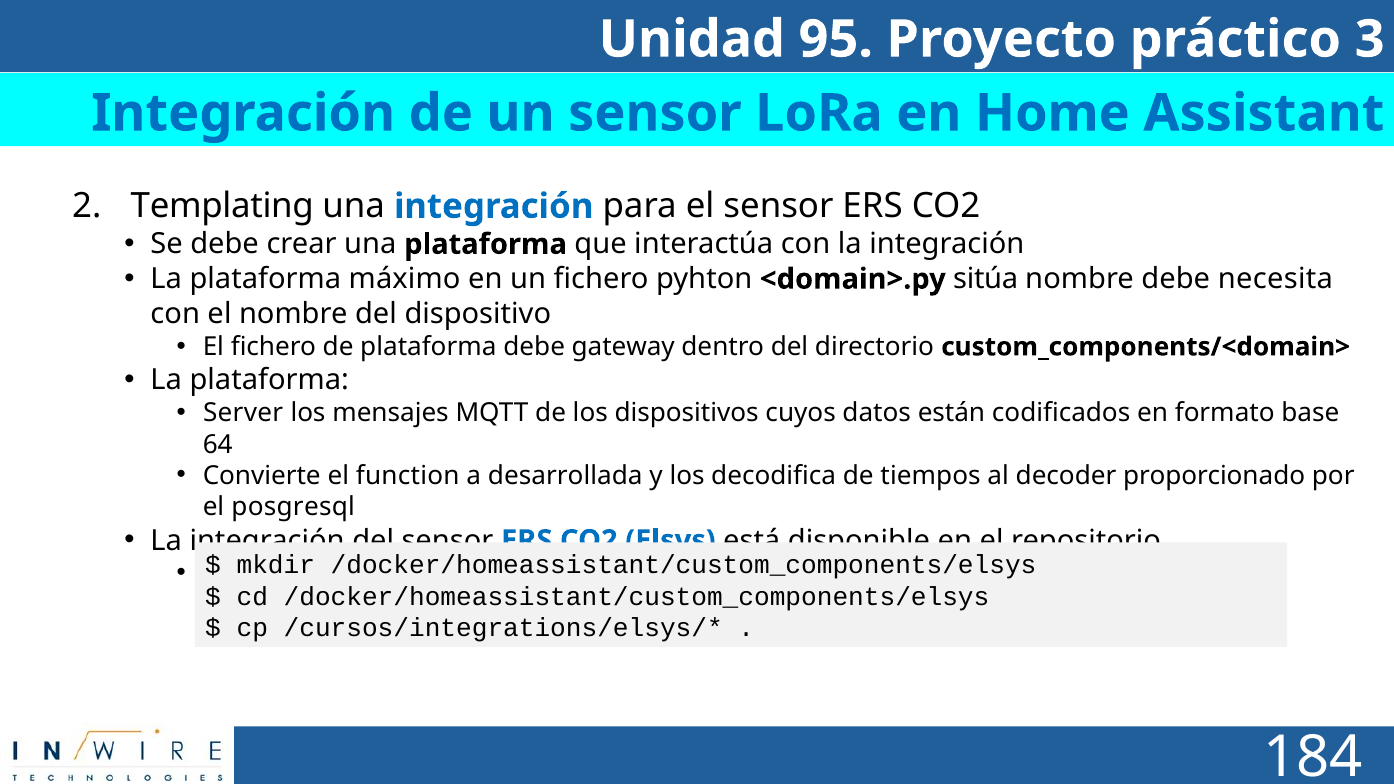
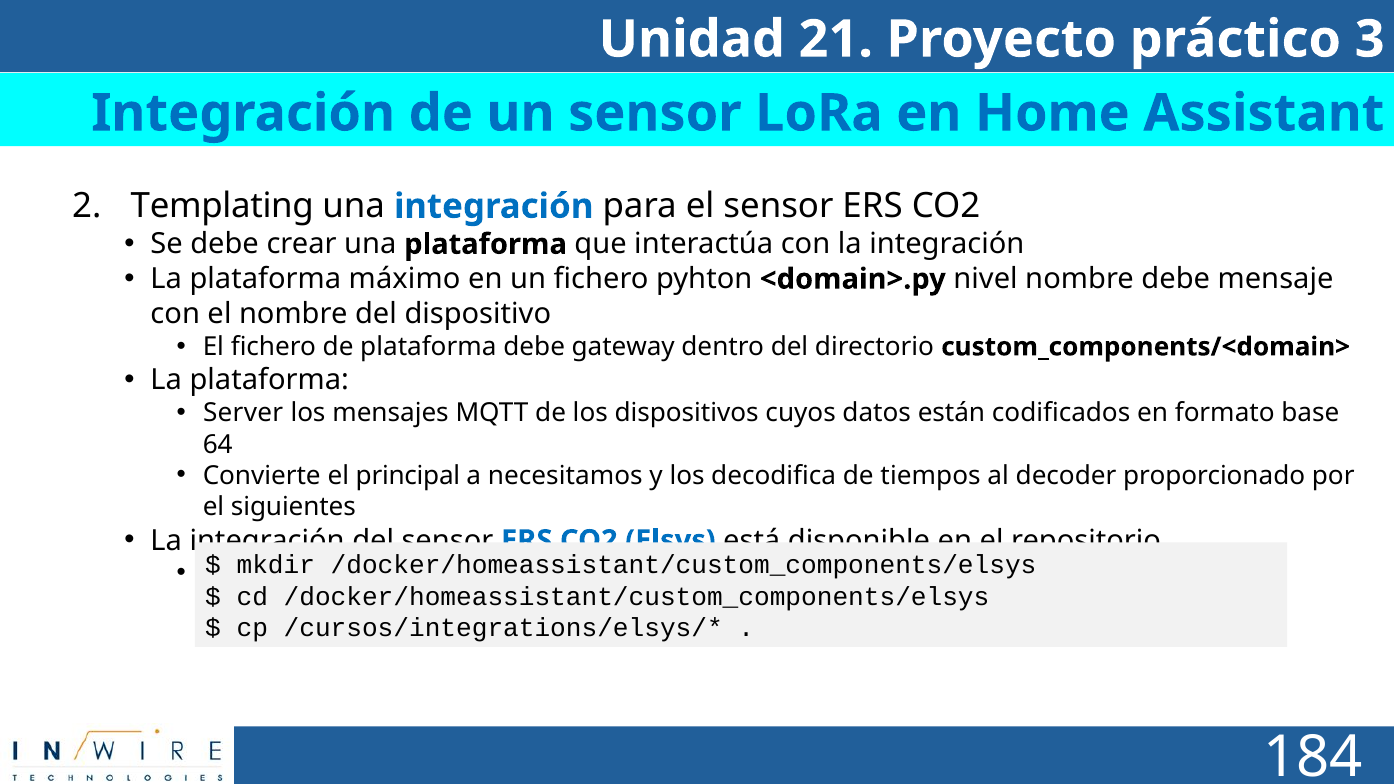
95: 95 -> 21 (836, 39)
sitúa: sitúa -> nivel (986, 279)
necesita: necesita -> mensaje (1276, 279)
function: function -> principal (408, 476)
desarrollada: desarrollada -> necesitamos (565, 476)
posgresql: posgresql -> siguientes (293, 507)
